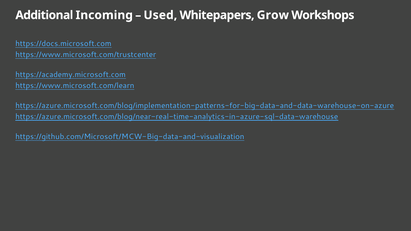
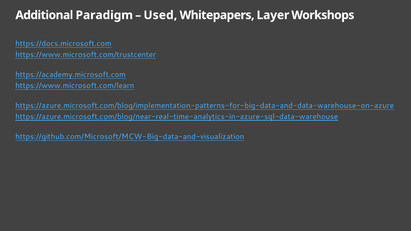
Incoming: Incoming -> Paradigm (104, 15)
Grow: Grow -> Layer (273, 15)
